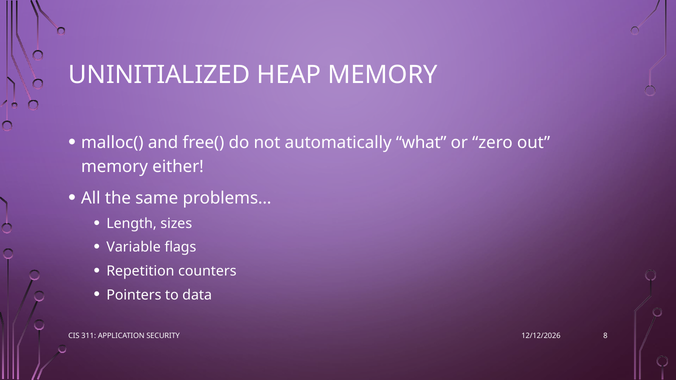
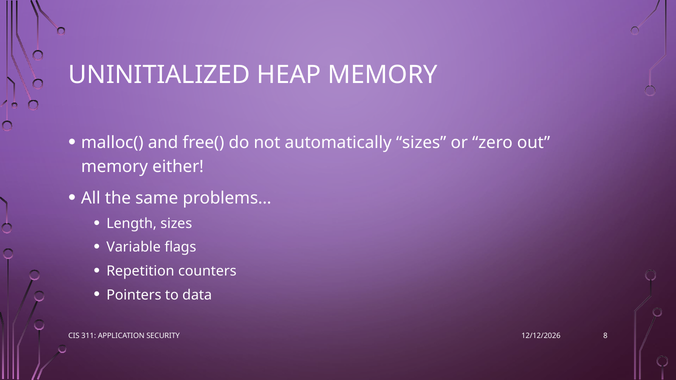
automatically what: what -> sizes (421, 143)
